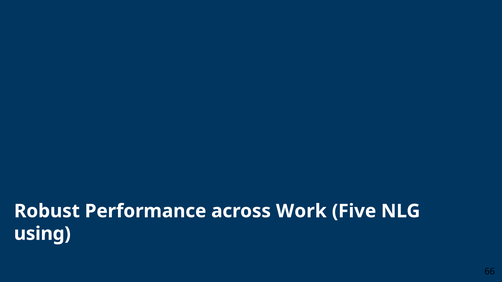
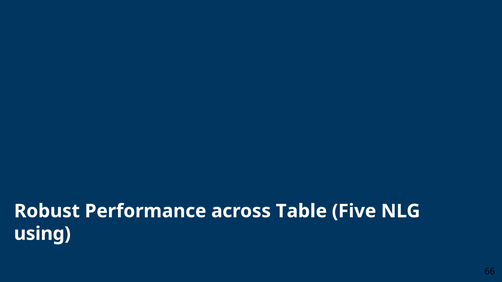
Work: Work -> Table (301, 211)
